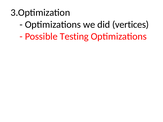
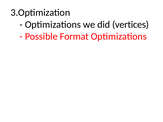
Testing: Testing -> Format (74, 36)
